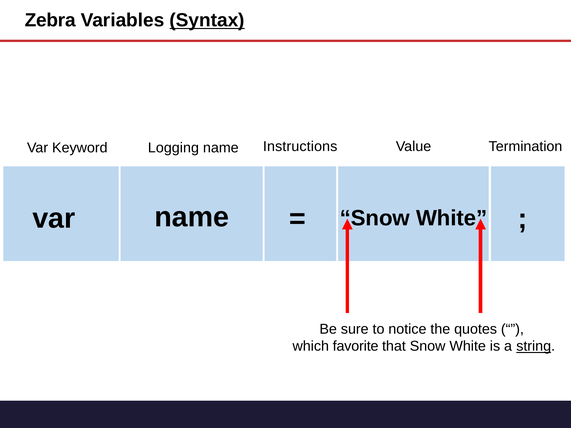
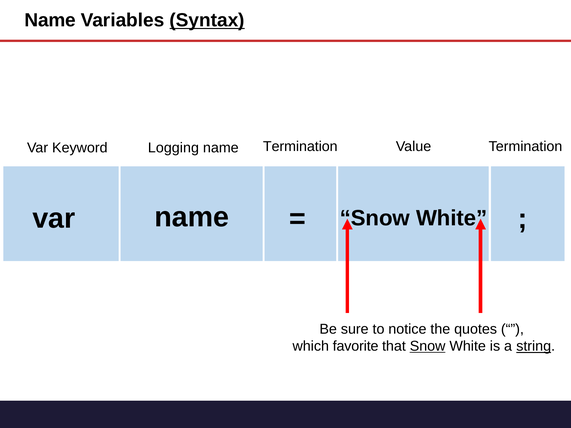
Zebra: Zebra -> Name (50, 20)
name Instructions: Instructions -> Termination (300, 147)
Snow underline: none -> present (428, 346)
